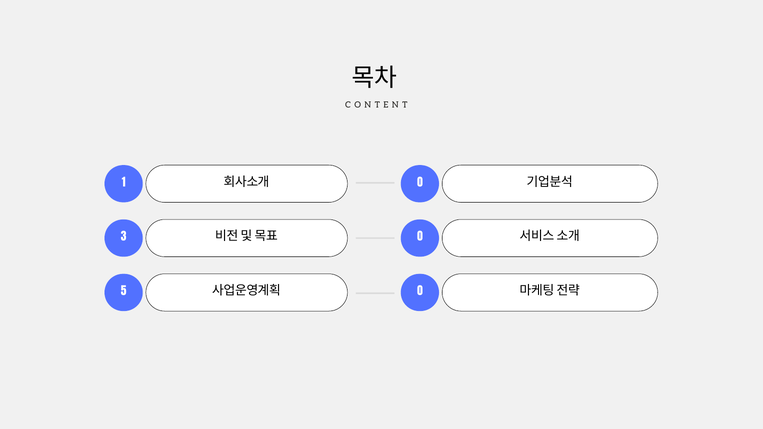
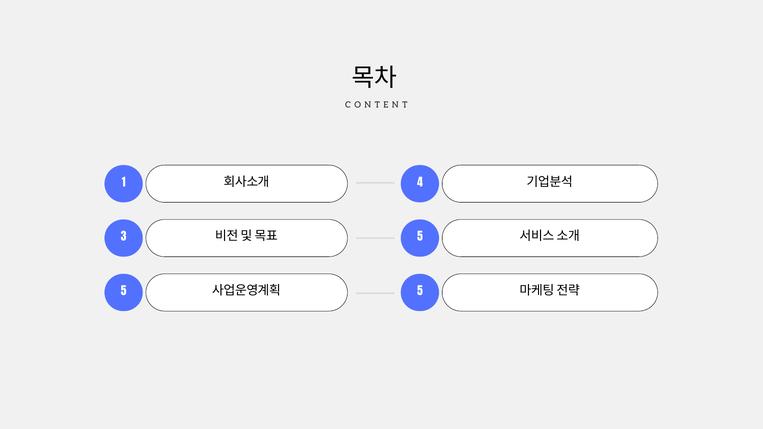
1 0: 0 -> 4 (420, 183)
3 0: 0 -> 5 (420, 237)
5 0: 0 -> 5 (420, 292)
